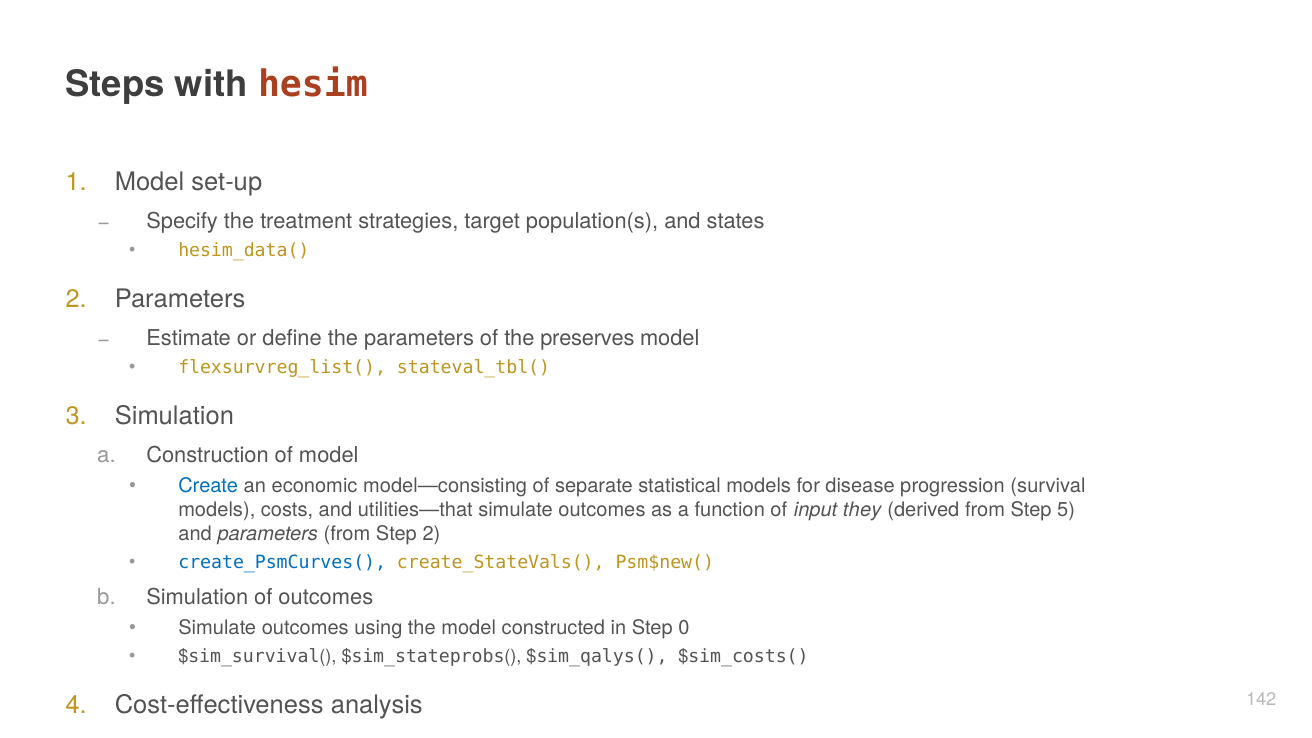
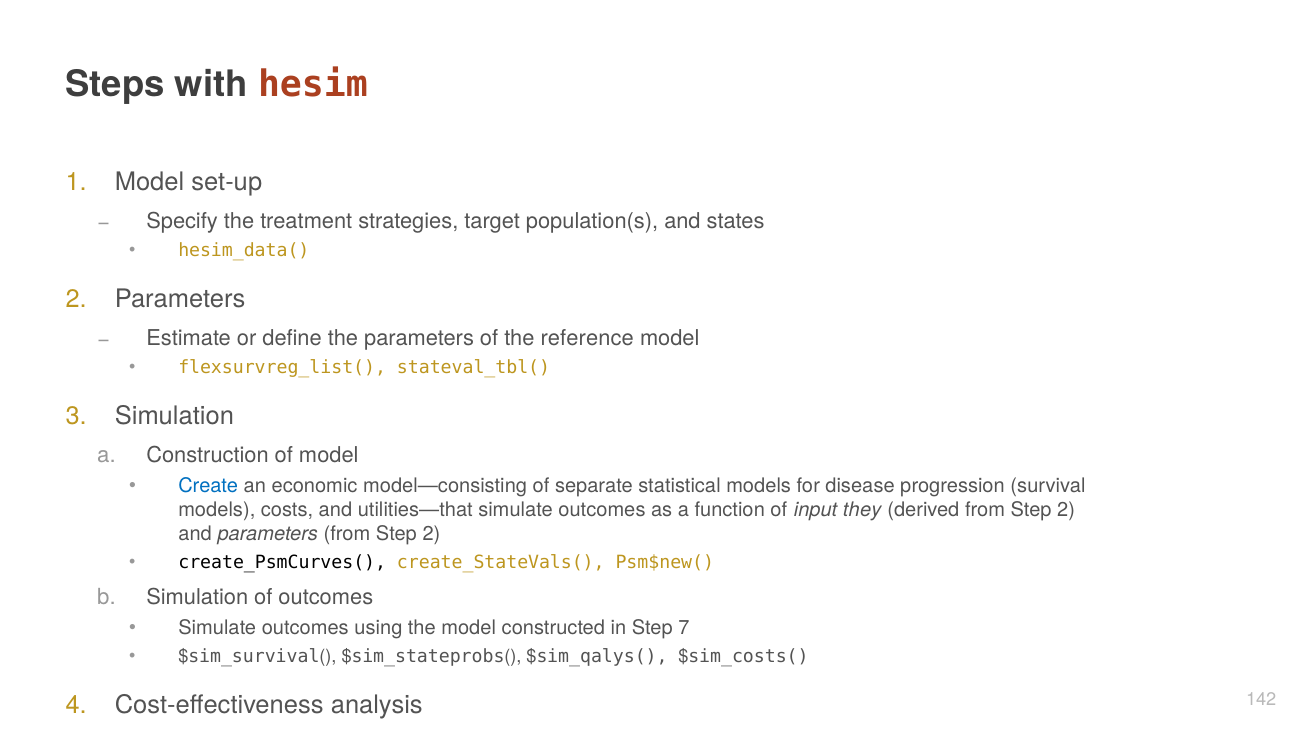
preserves: preserves -> reference (587, 338)
derived from Step 5: 5 -> 2 (1066, 510)
create_PsmCurves( colour: blue -> black (282, 562)
0: 0 -> 7 (684, 628)
